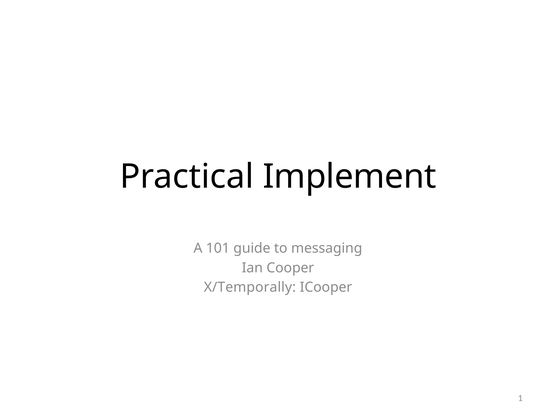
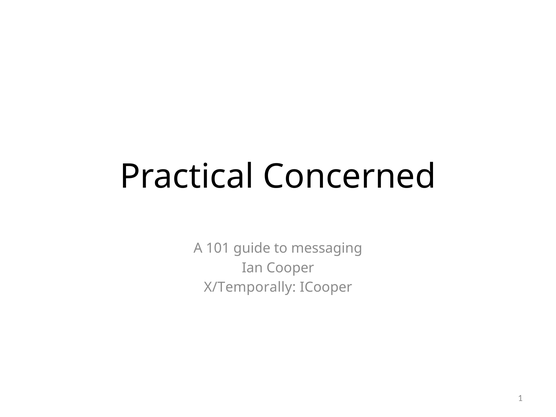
Implement: Implement -> Concerned (349, 177)
